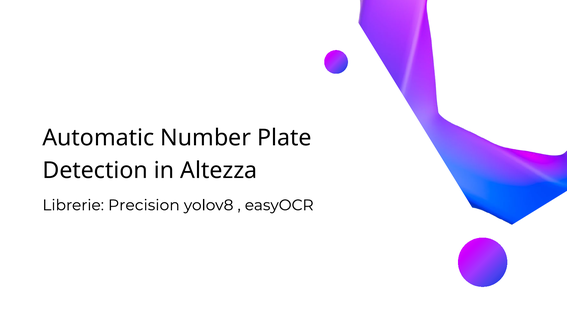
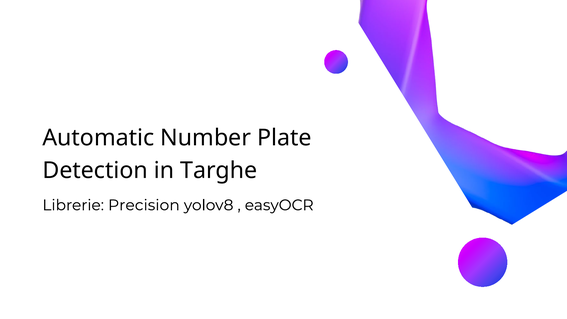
Altezza: Altezza -> Targhe (219, 170)
